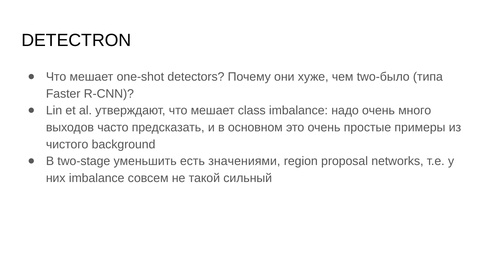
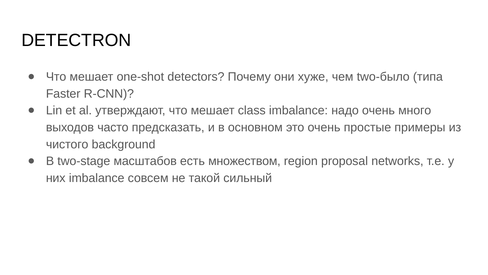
уменьшить: уменьшить -> масштабов (145, 161)
значениями: значениями -> множеством (244, 161)
